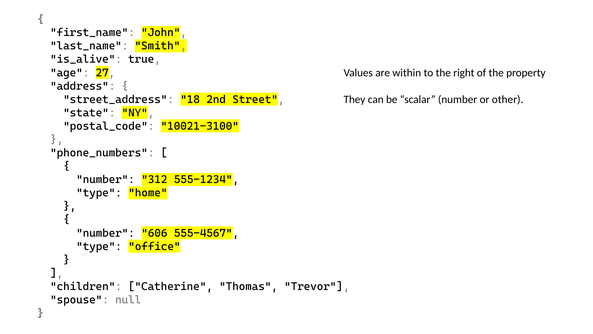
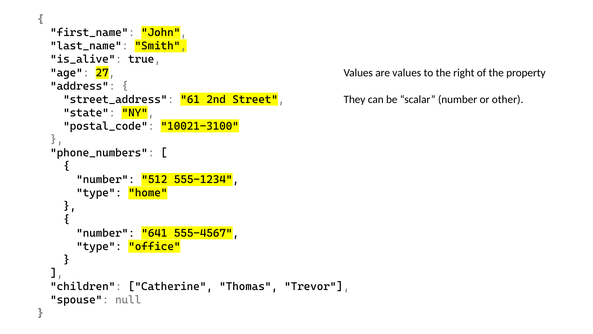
are within: within -> values (407, 73)
18: 18 -> 61 (190, 99)
312: 312 -> 512 (154, 179)
606: 606 -> 641 (154, 233)
